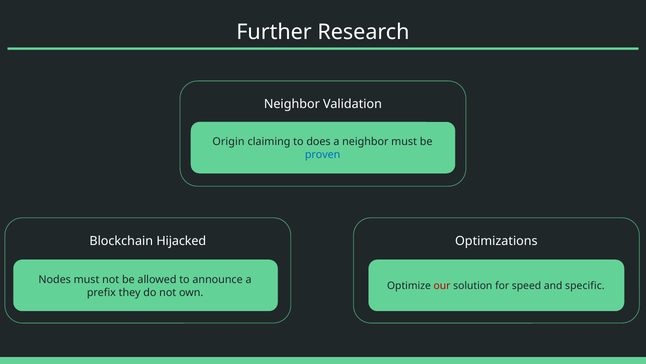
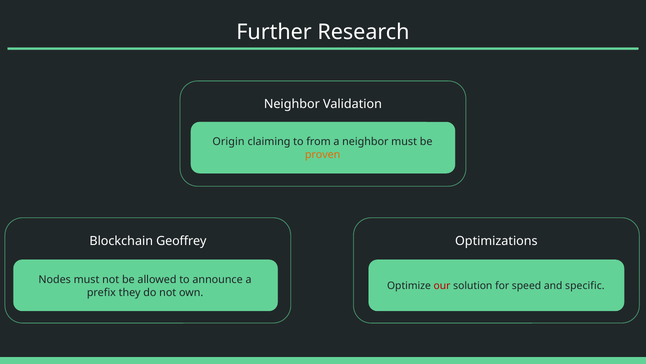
does: does -> from (319, 142)
proven colour: blue -> orange (323, 155)
Hijacked: Hijacked -> Geoffrey (181, 241)
